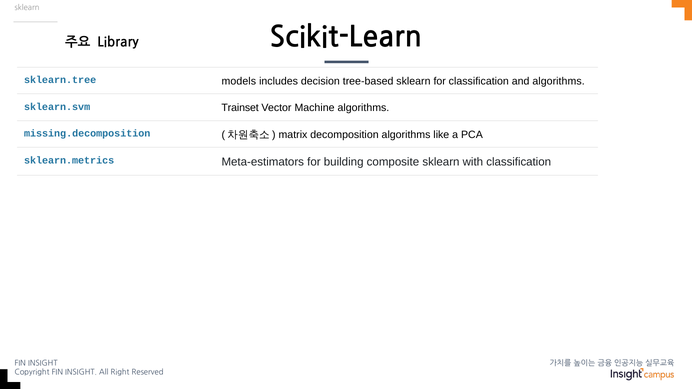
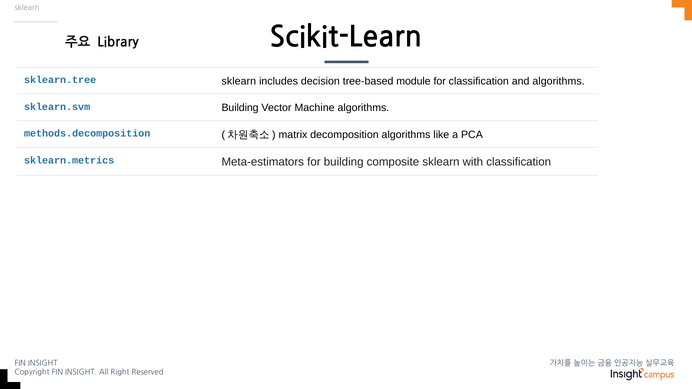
sklearn.tree models: models -> sklearn (239, 81)
tree-based sklearn: sklearn -> module (413, 81)
sklearn.svm Trainset: Trainset -> Building (240, 108)
missing.decomposition: missing.decomposition -> methods.decomposition (87, 134)
